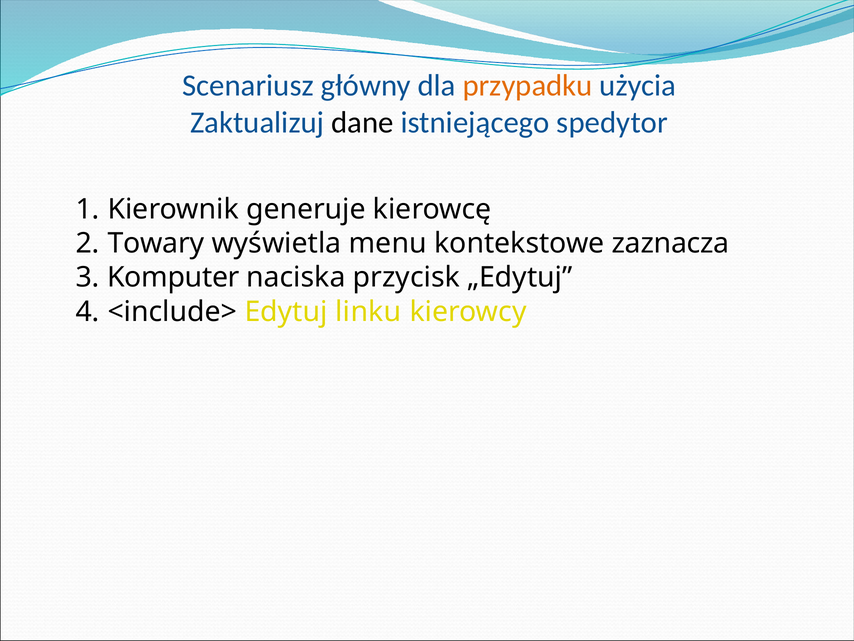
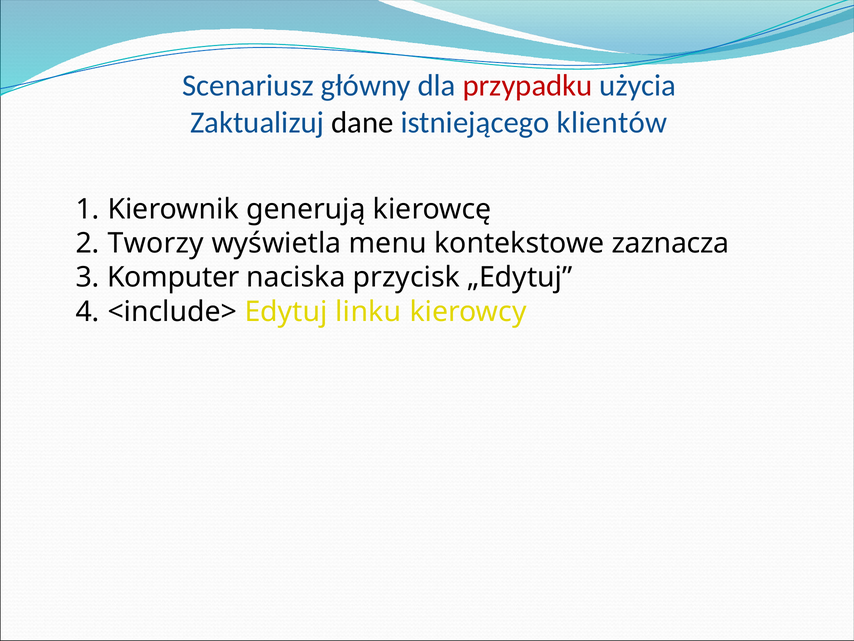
przypadku colour: orange -> red (528, 85)
spedytor: spedytor -> klientów (612, 122)
generuje: generuje -> generują (306, 209)
Towary: Towary -> Tworzy (156, 243)
